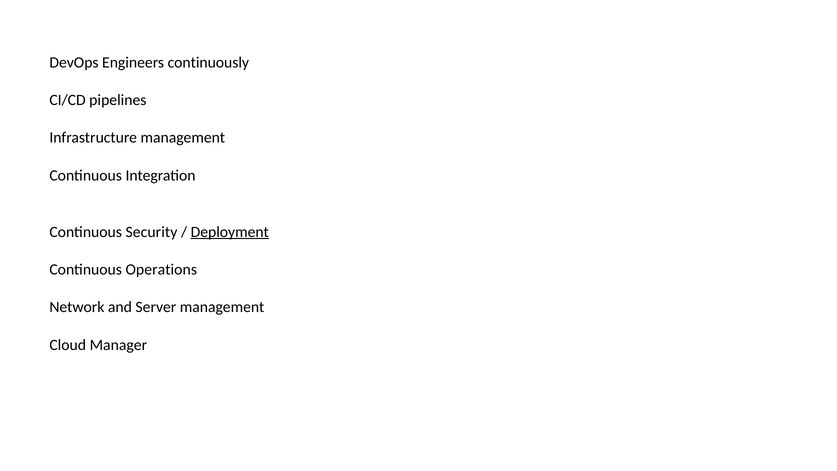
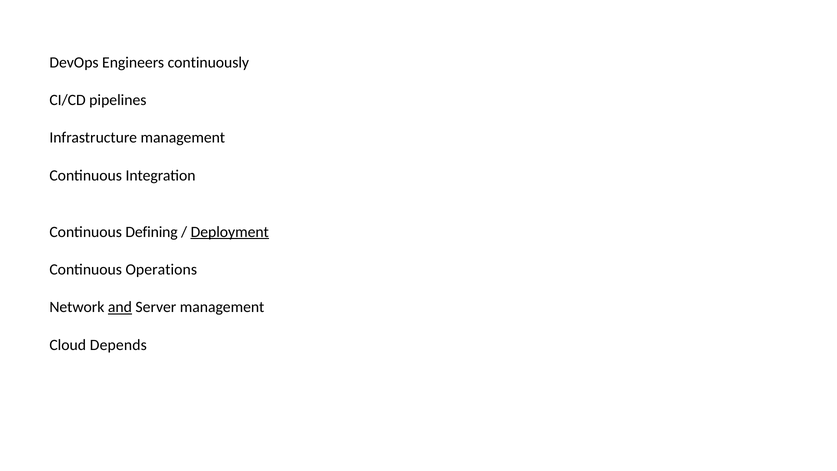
Security: Security -> Defining (152, 232)
and underline: none -> present (120, 307)
Manager: Manager -> Depends (118, 345)
